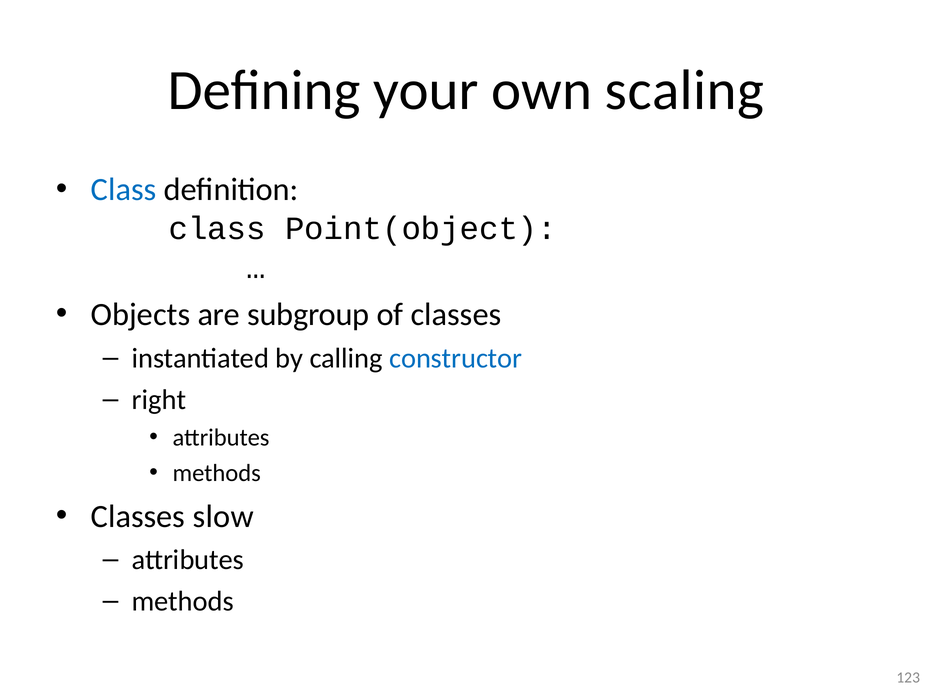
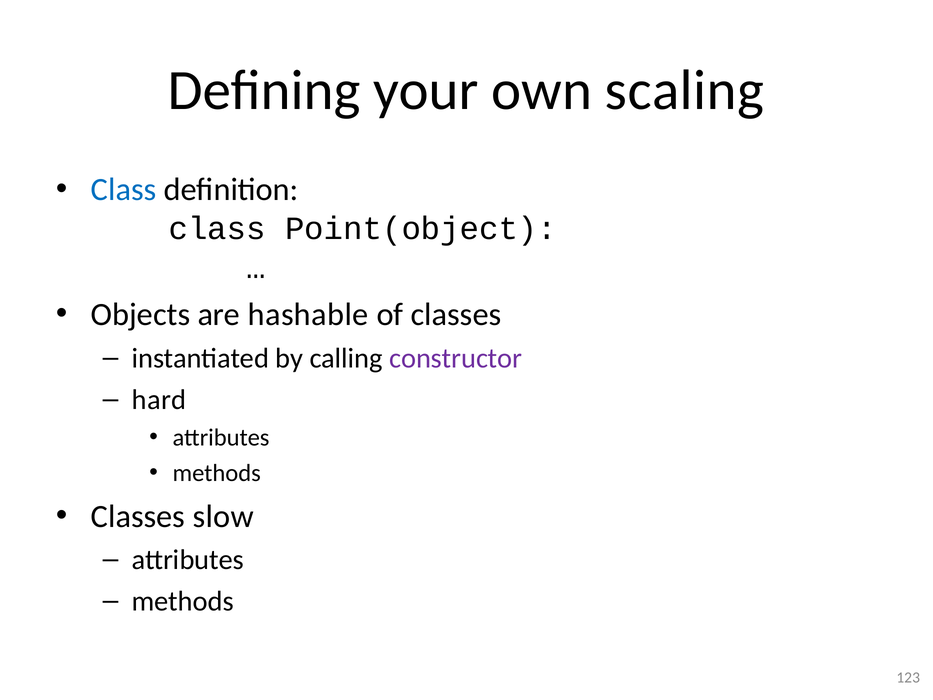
subgroup: subgroup -> hashable (308, 315)
constructor colour: blue -> purple (456, 358)
right: right -> hard (159, 400)
